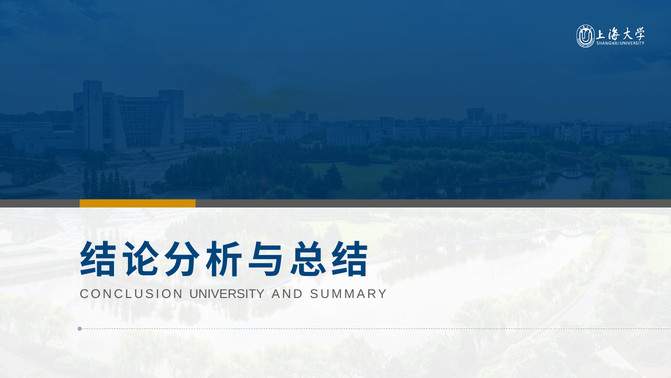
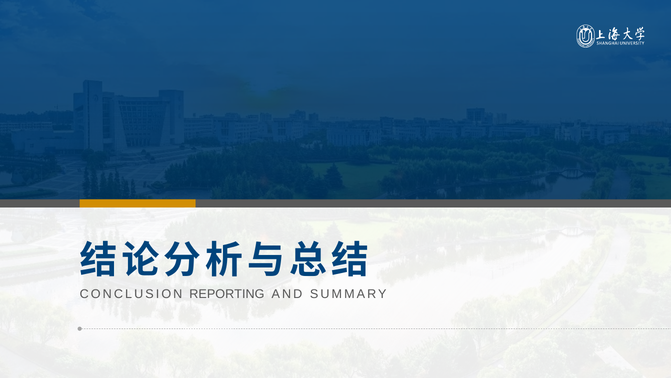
UNIVERSITY: UNIVERSITY -> REPORTING (227, 294)
